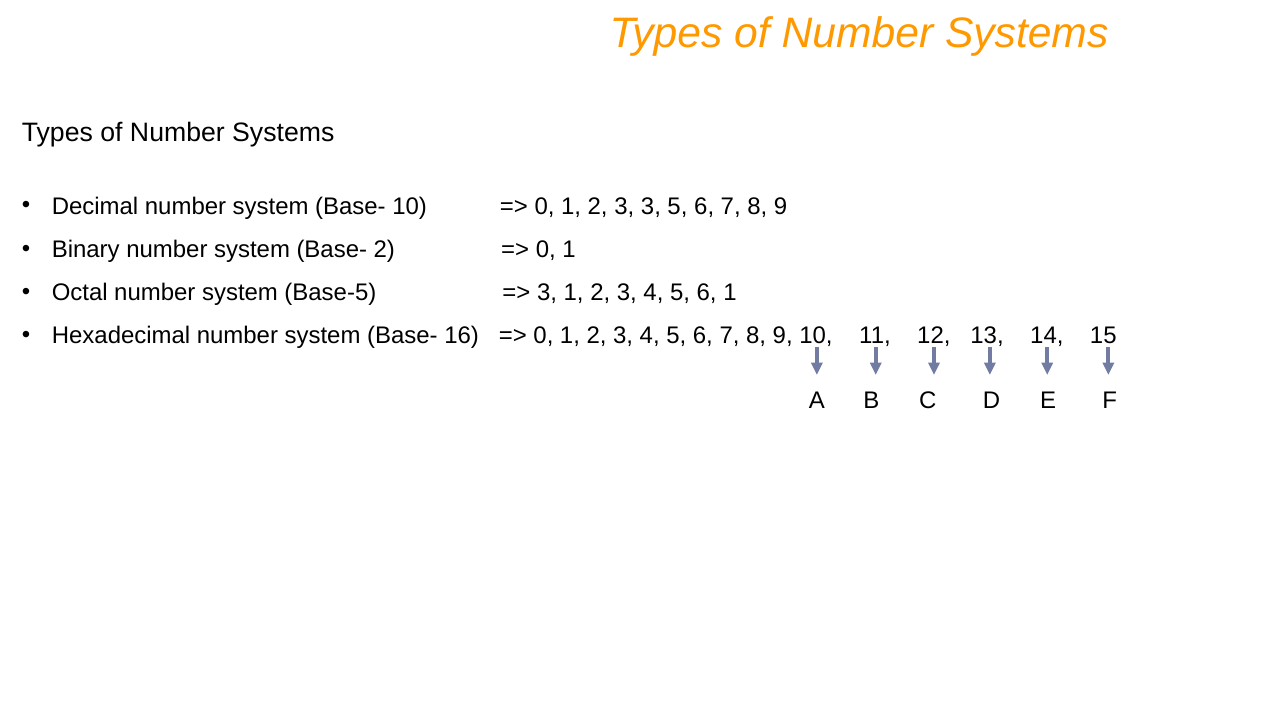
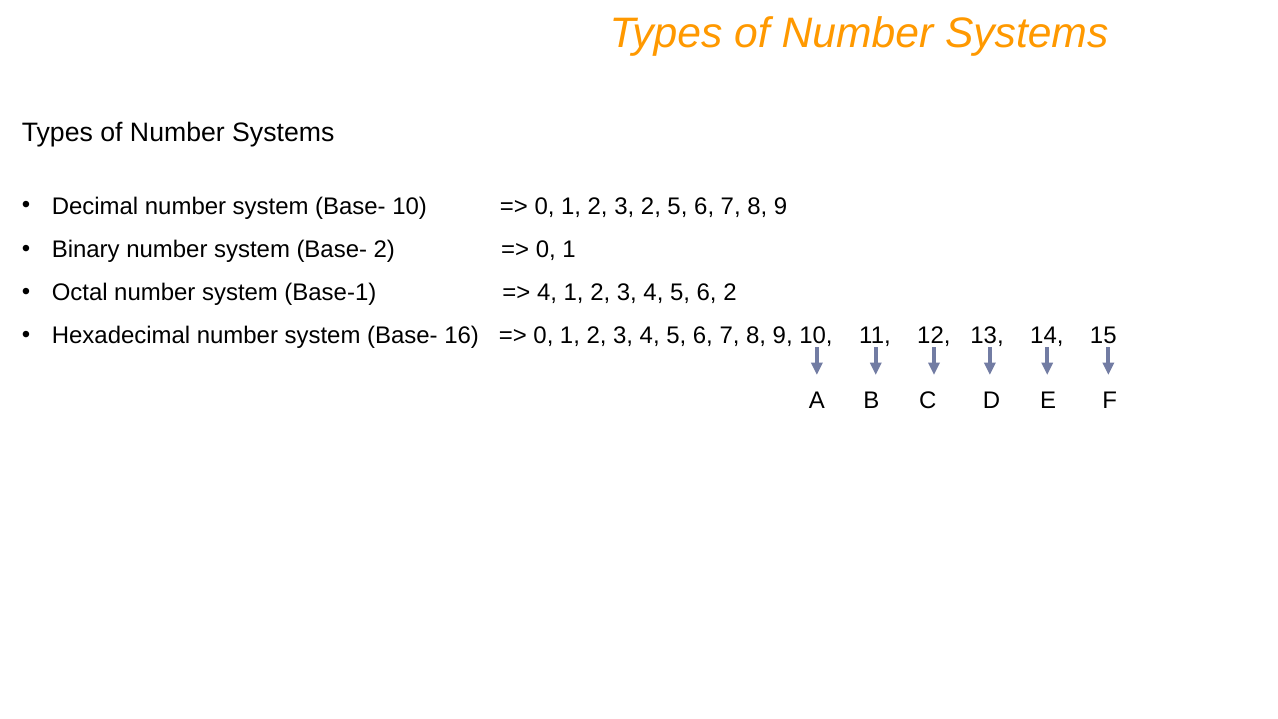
3 3: 3 -> 2 (651, 206)
Base-5: Base-5 -> Base-1 (330, 292)
3: 3 -> 4 (547, 292)
6 1: 1 -> 2 (730, 292)
